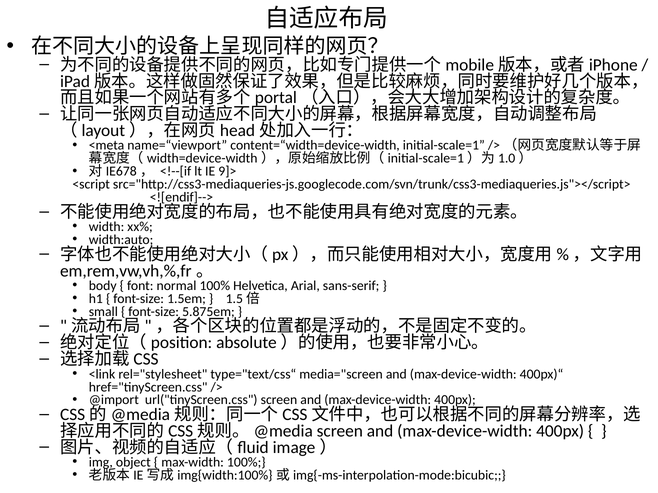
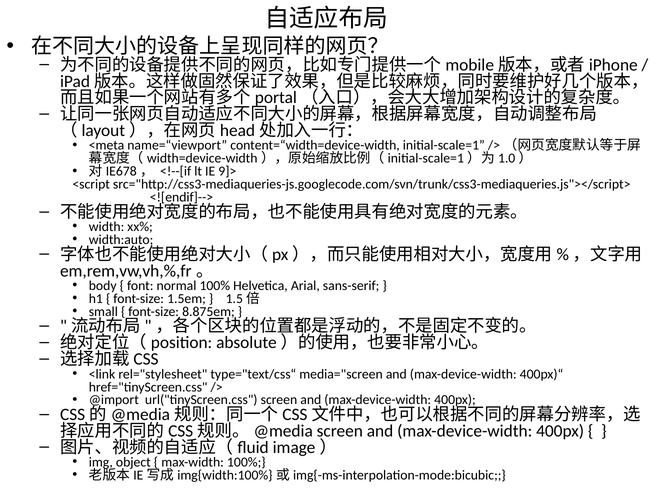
5.875em: 5.875em -> 8.875em (208, 312)
